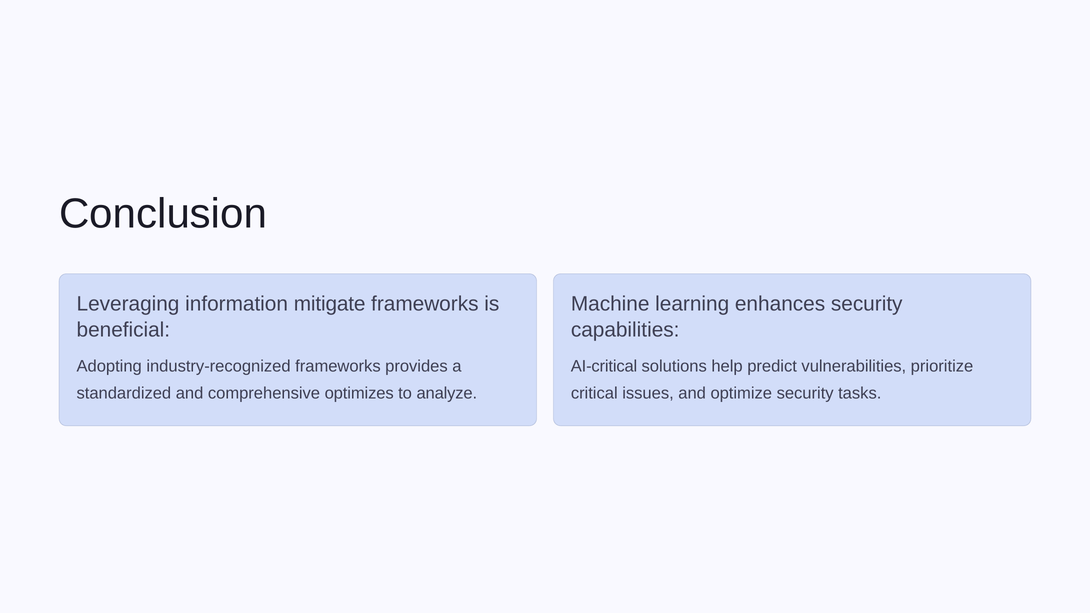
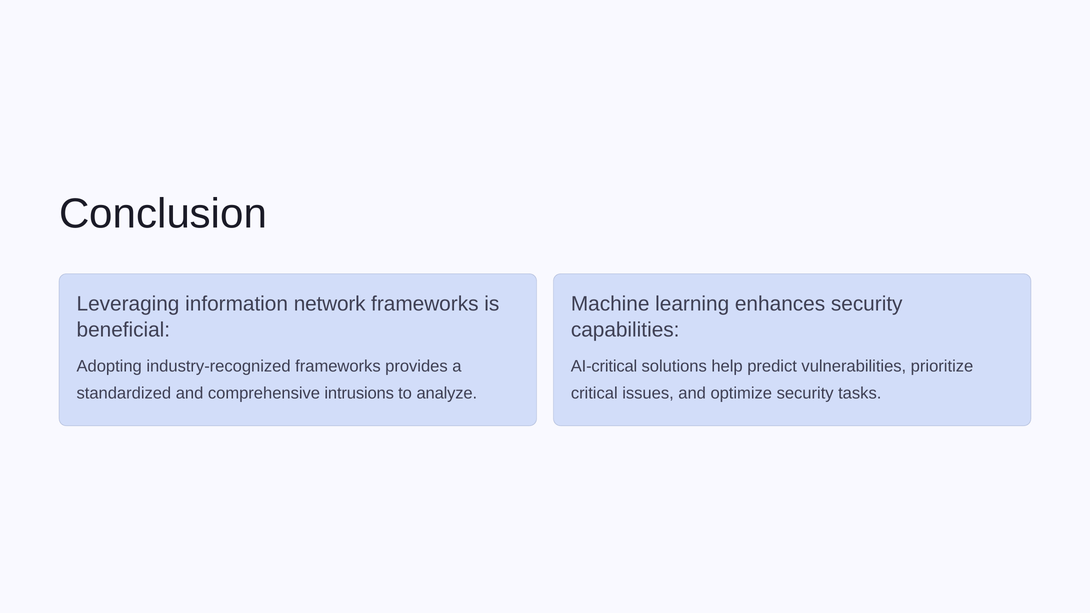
mitigate: mitigate -> network (330, 304)
optimizes: optimizes -> intrusions (359, 393)
